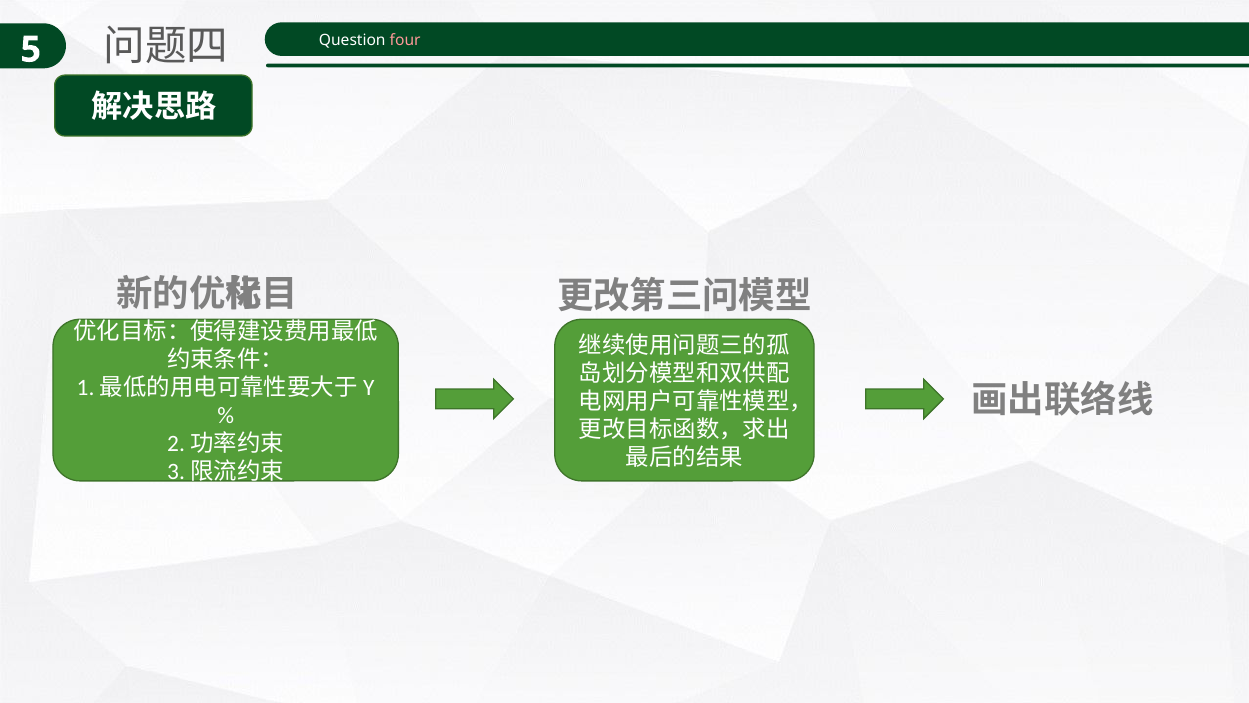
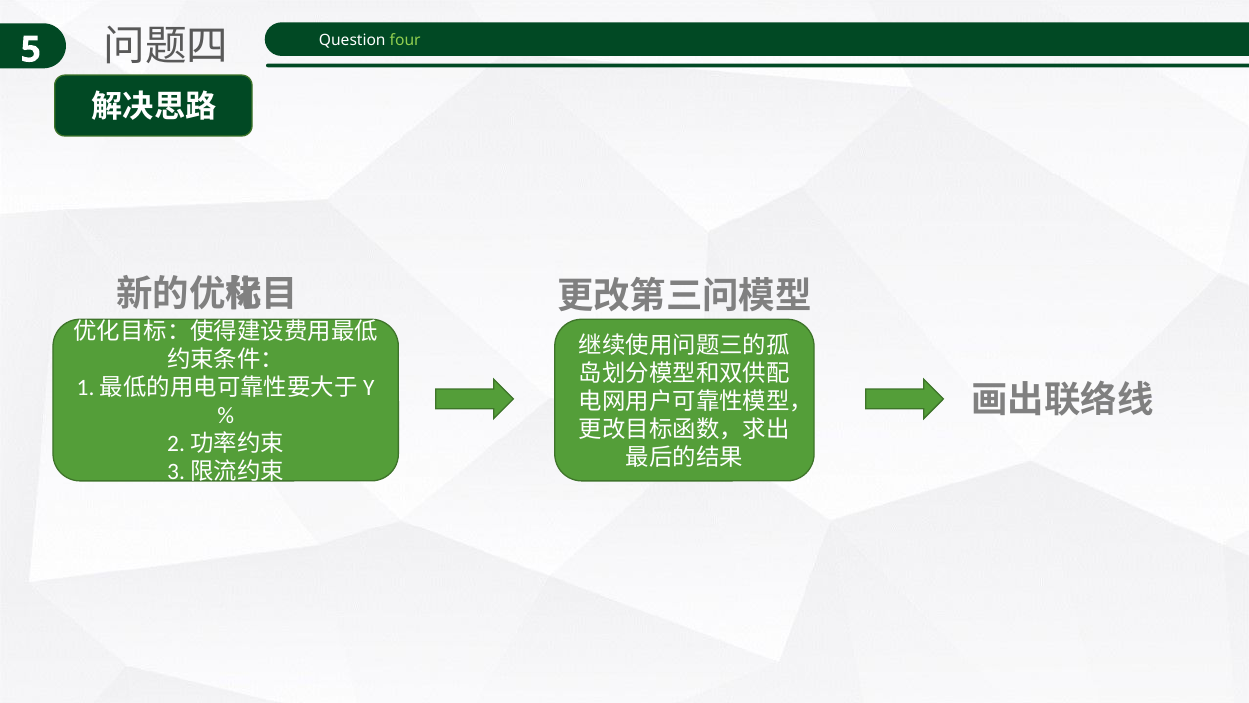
four colour: pink -> light green (405, 40)
